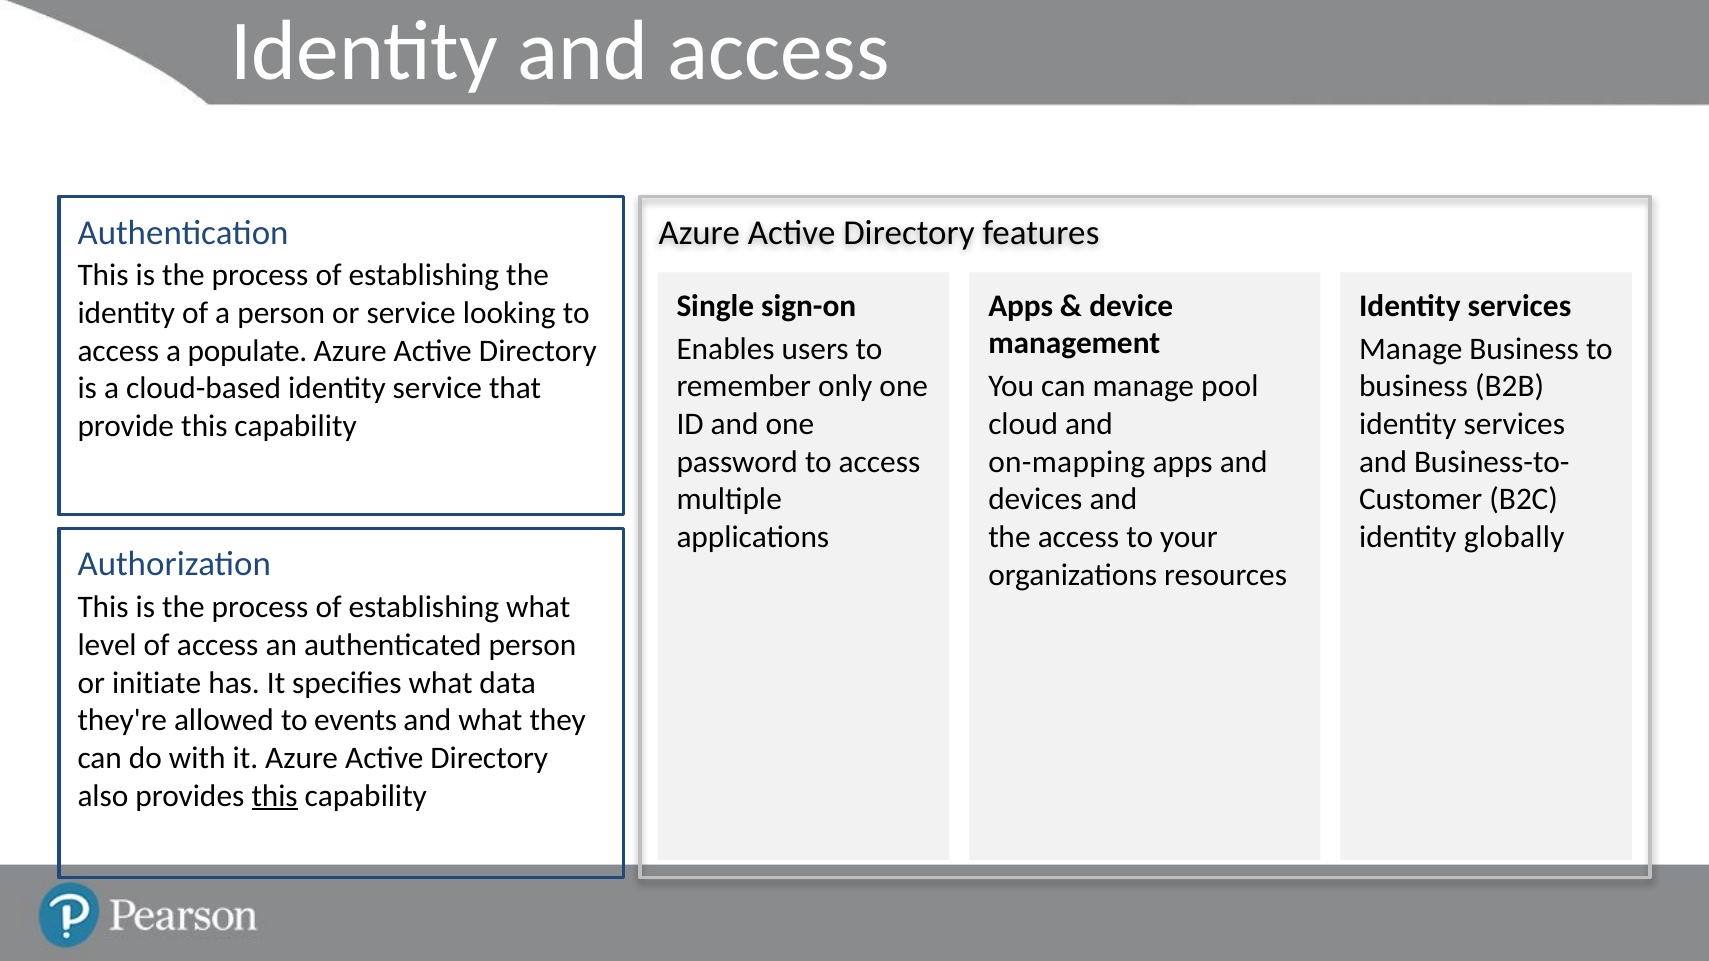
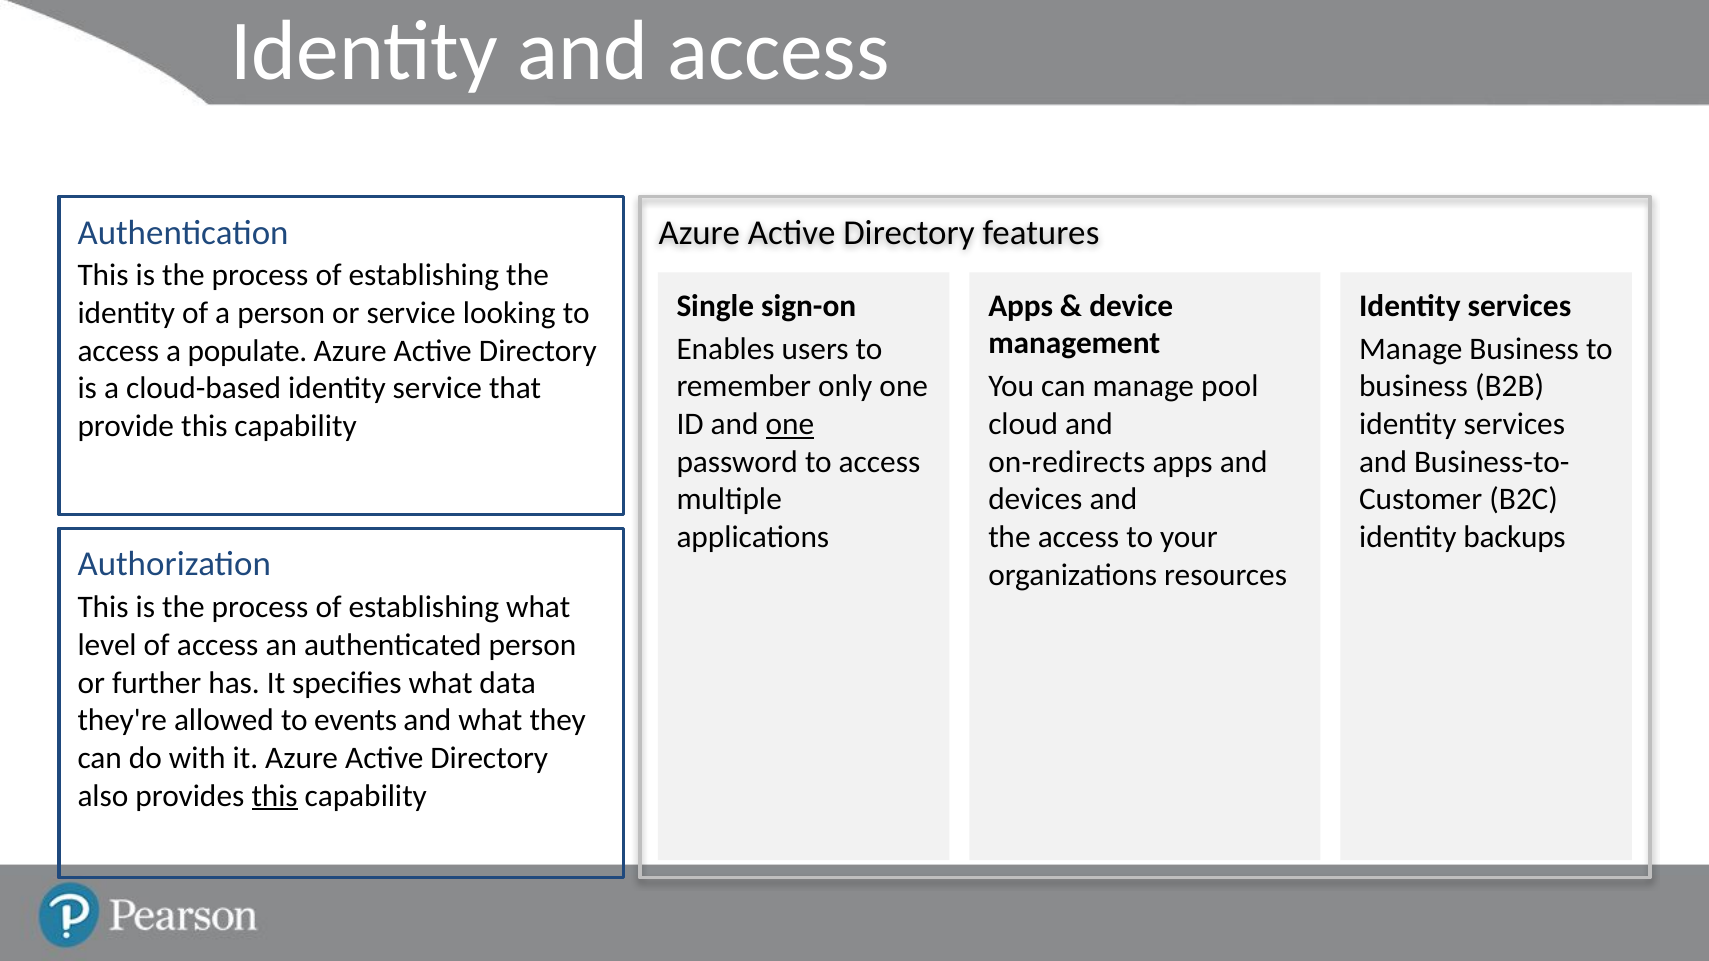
one underline: none -> present (790, 424)
on-mapping: on-mapping -> on-redirects (1067, 462)
globally: globally -> backups (1515, 537)
initiate: initiate -> further (157, 683)
